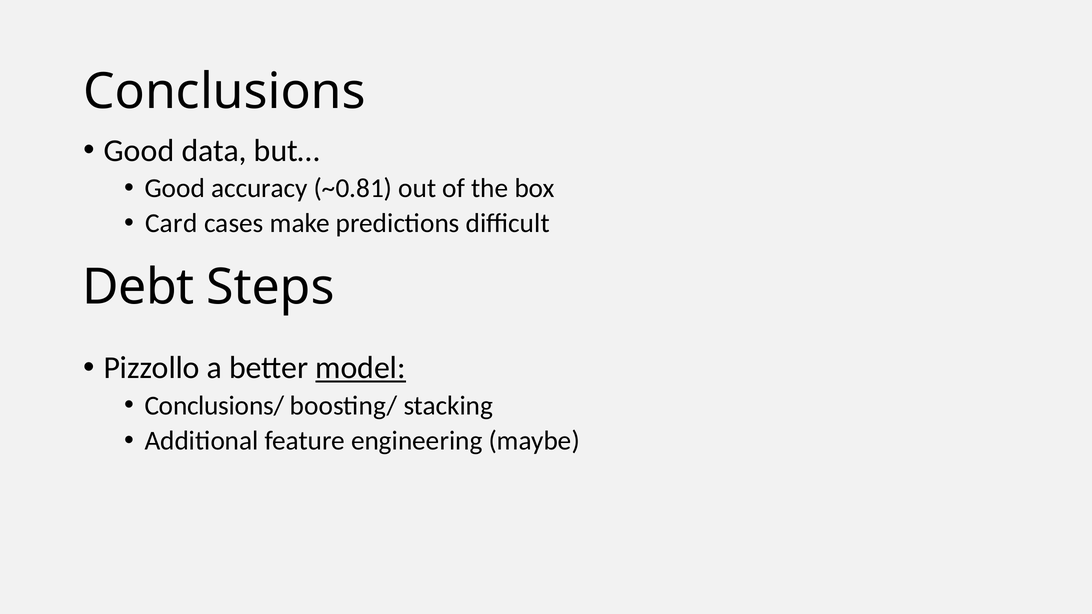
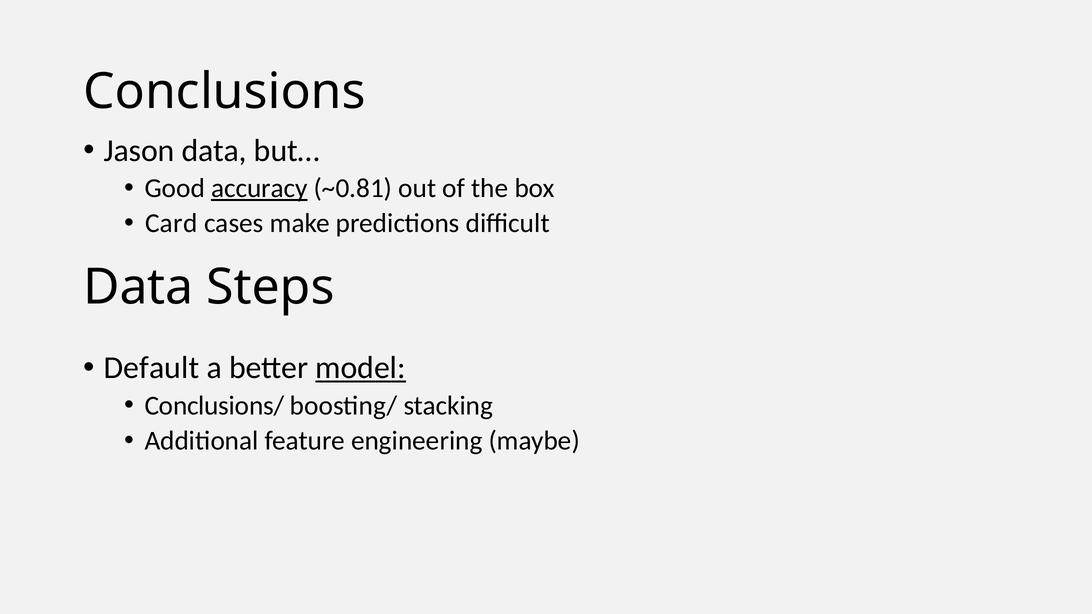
Good: Good -> Jason (139, 151)
accuracy underline: none -> present (259, 188)
Debt: Debt -> Data (138, 287)
Pizzollo: Pizzollo -> Default (152, 368)
